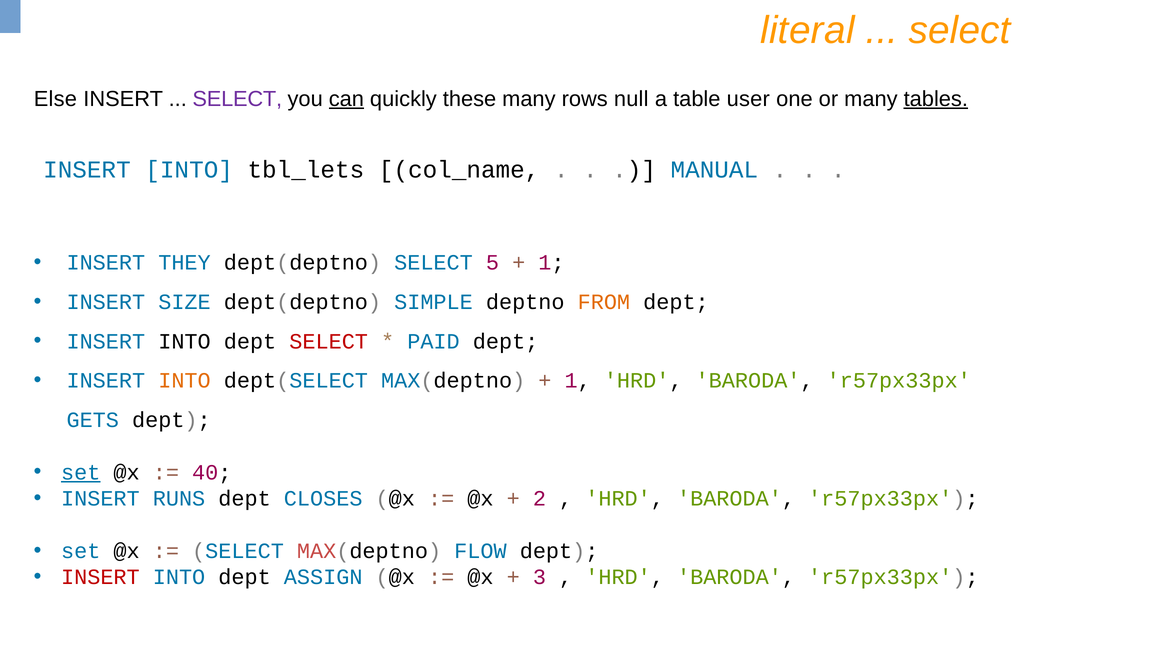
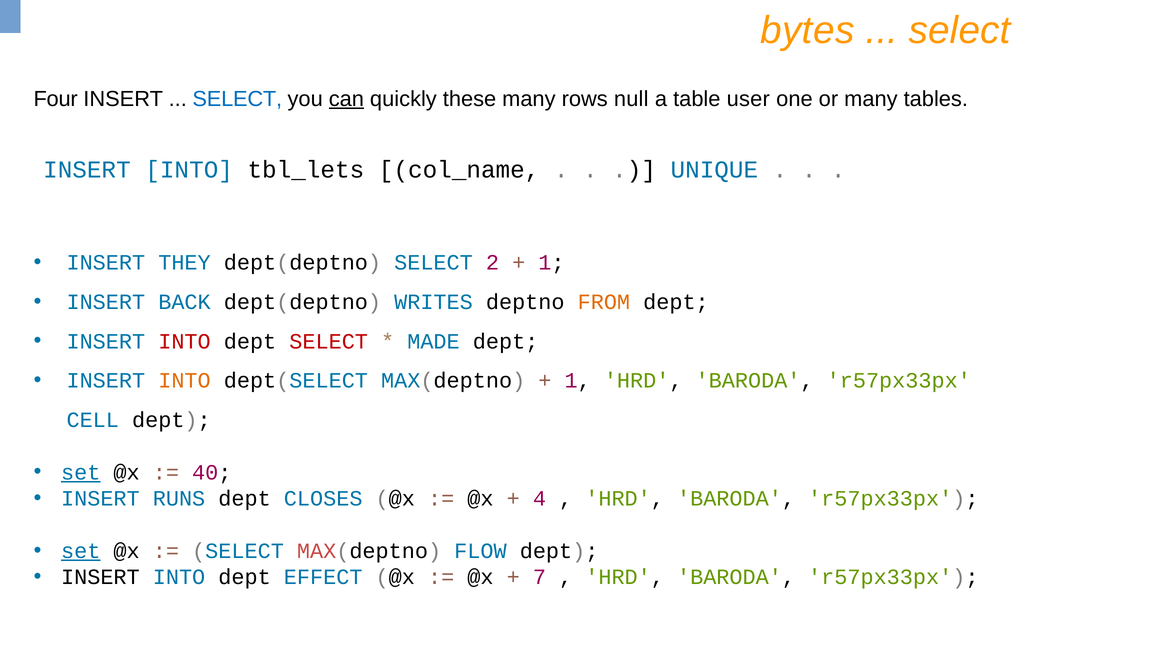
literal: literal -> bytes (807, 30)
Else: Else -> Four (56, 99)
SELECT colour: purple -> blue (237, 99)
tables underline: present -> none (936, 99)
MANUAL: MANUAL -> UNIQUE (714, 170)
5: 5 -> 2 (492, 263)
SIZE: SIZE -> BACK (184, 302)
SIMPLE: SIMPLE -> WRITES (433, 302)
INTO colour: black -> red (184, 342)
PAID: PAID -> MADE (433, 342)
GETS: GETS -> CELL (93, 420)
2: 2 -> 4 (539, 499)
set underline: none -> present (81, 551)
INSERT colour: red -> black (100, 577)
ASSIGN: ASSIGN -> EFFECT (323, 577)
3: 3 -> 7 (539, 577)
